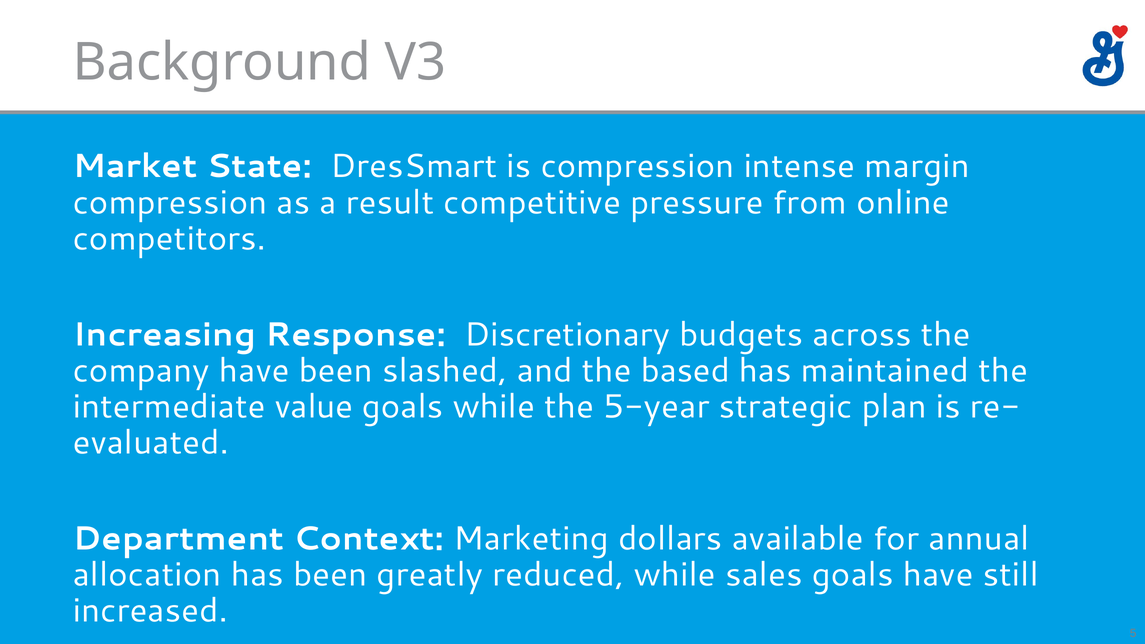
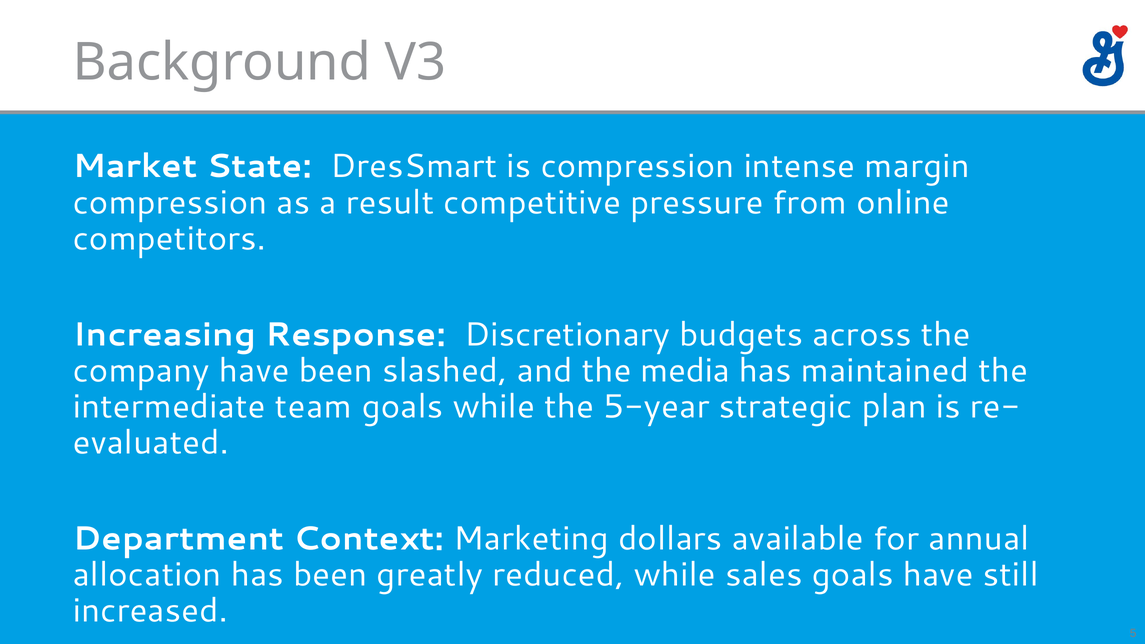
based: based -> media (685, 371)
value: value -> team (314, 407)
